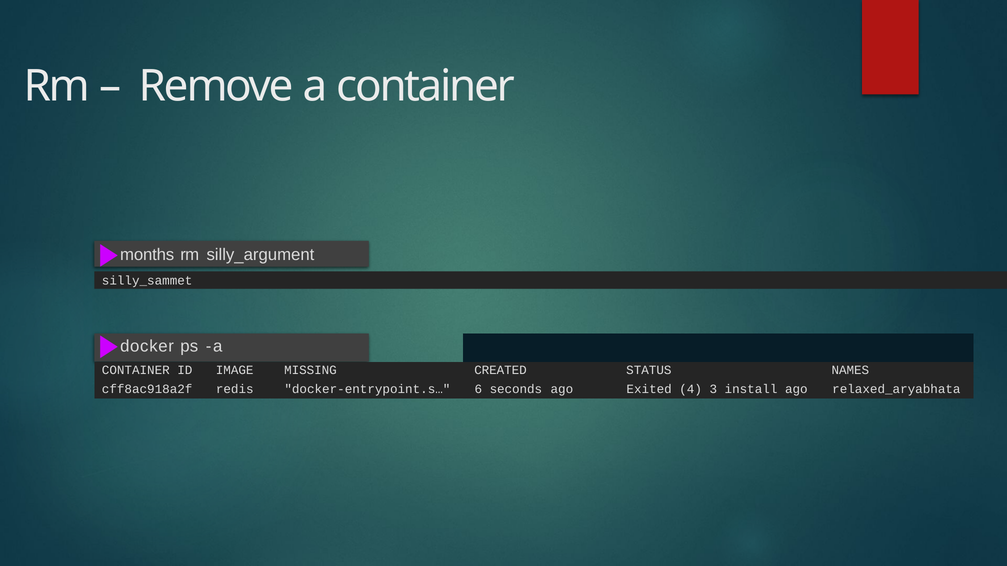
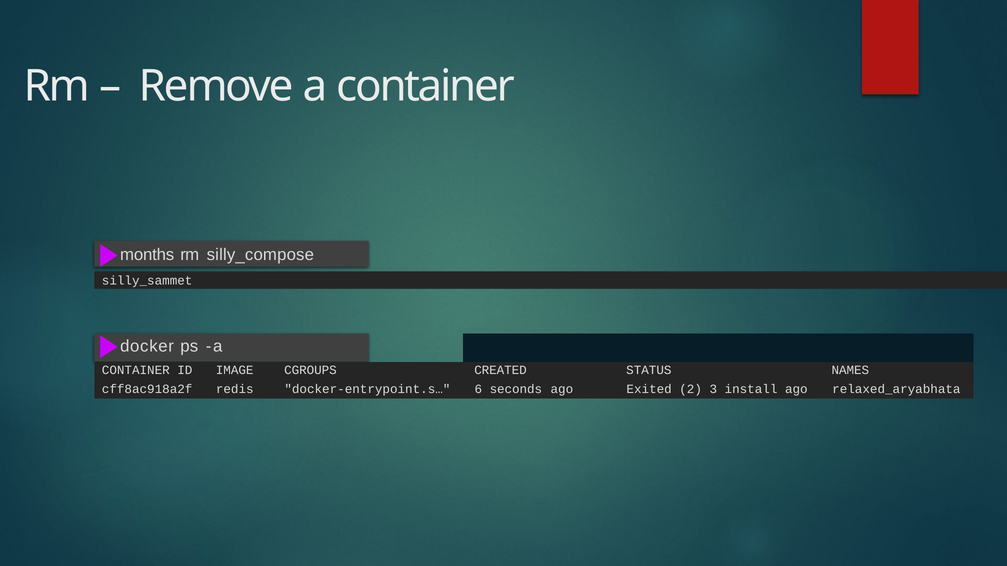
silly_argument: silly_argument -> silly_compose (260, 255)
MISSING: MISSING -> CGROUPS (310, 370)
4: 4 -> 2 (691, 389)
